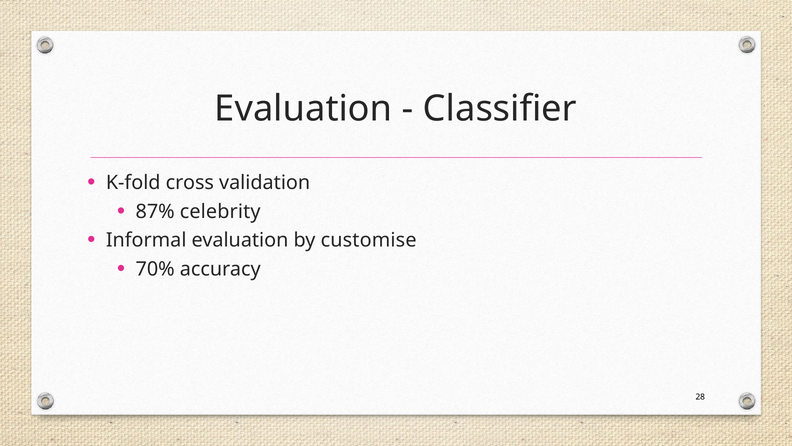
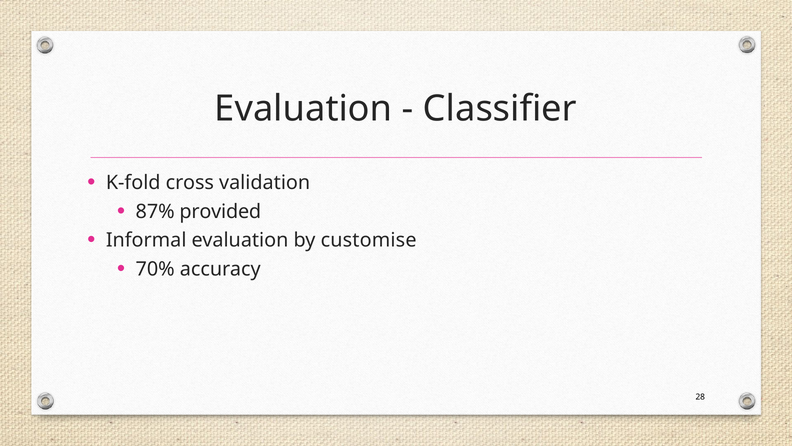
celebrity: celebrity -> provided (220, 211)
